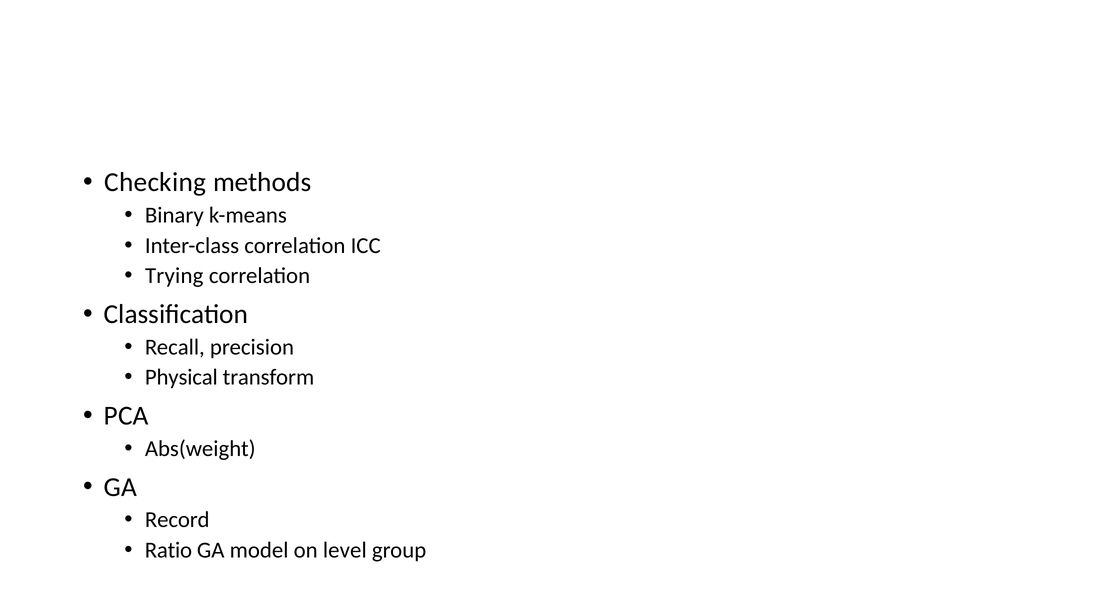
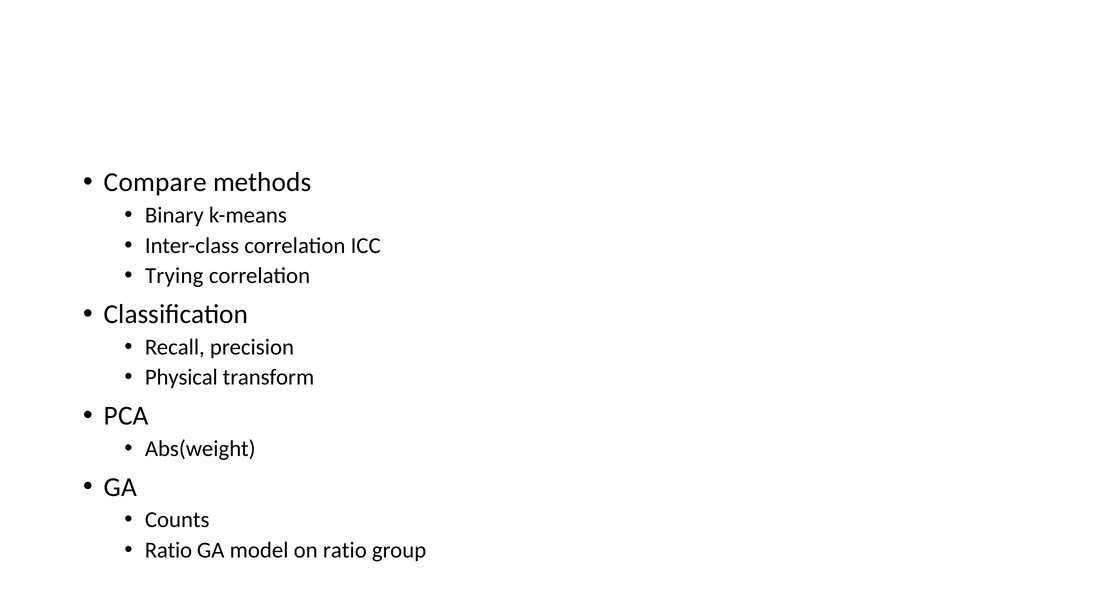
Checking: Checking -> Compare (155, 183)
Record: Record -> Counts (177, 520)
on level: level -> ratio (345, 550)
